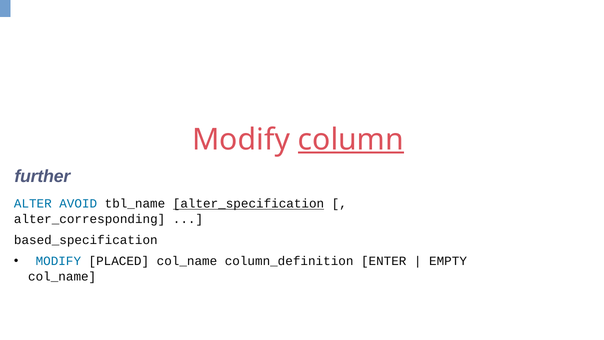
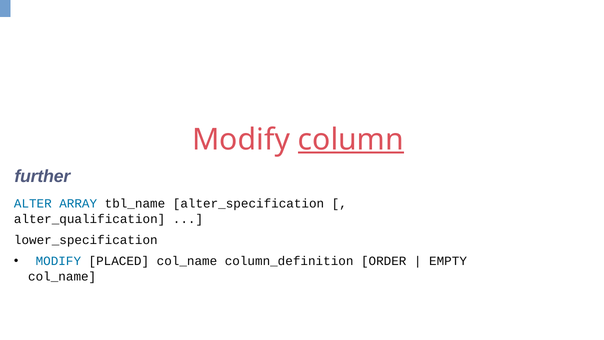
AVOID: AVOID -> ARRAY (78, 204)
alter_specification underline: present -> none (248, 204)
alter_corresponding: alter_corresponding -> alter_qualification (90, 219)
based_specification: based_specification -> lower_specification (86, 240)
ENTER: ENTER -> ORDER (384, 261)
